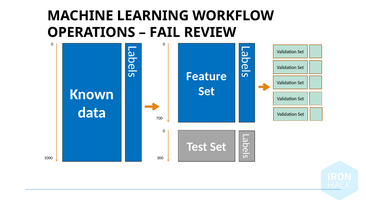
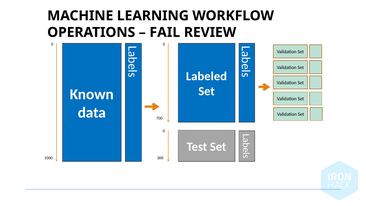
Feature: Feature -> Labeled (206, 76)
